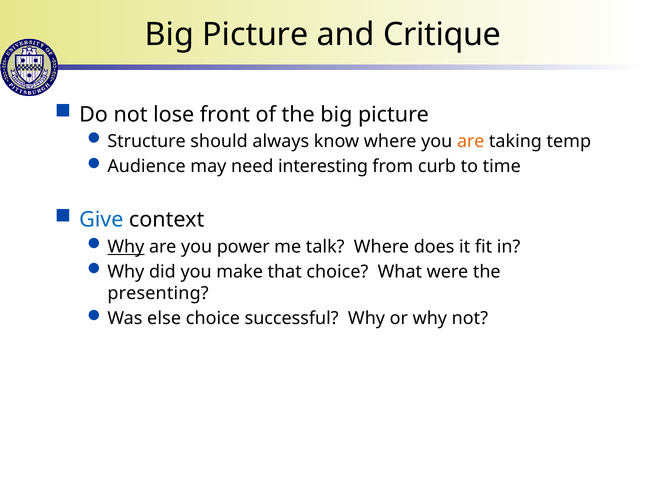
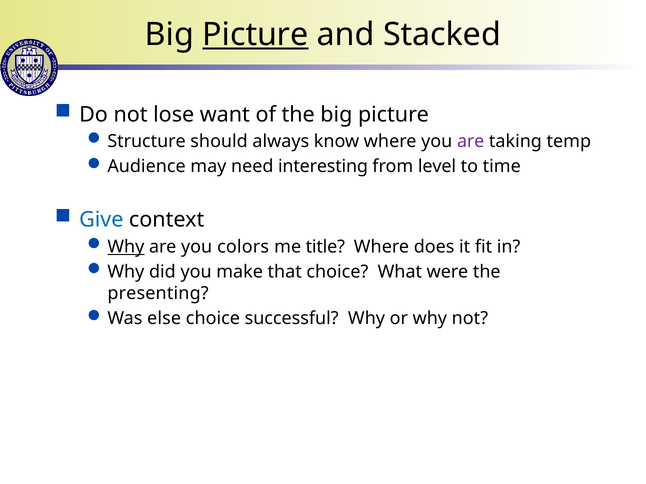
Picture underline: none -> present (255, 35)
Critique: Critique -> Stacked (442, 35)
front: front -> want (225, 115)
are colour: orange -> purple (471, 142)
curb: curb -> level (437, 167)
power: power -> colors (243, 247)
talk: talk -> title (325, 247)
